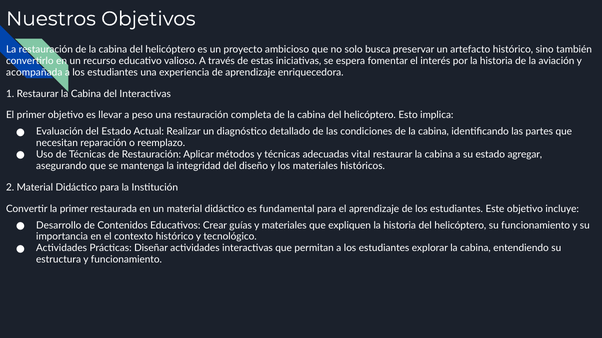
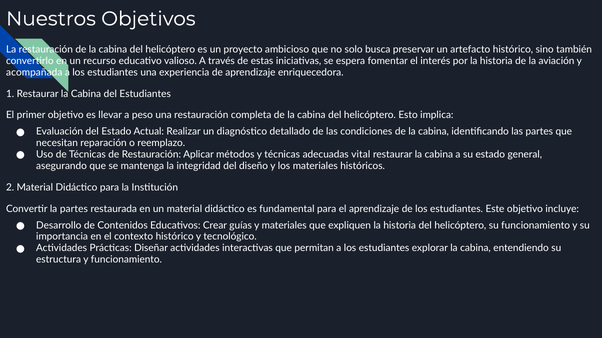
del Interactivas: Interactivas -> Estudiantes (145, 94)
agregar: agregar -> general (525, 155)
la primer: primer -> partes (74, 209)
